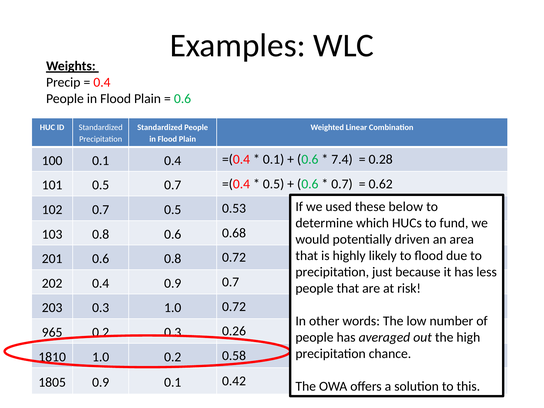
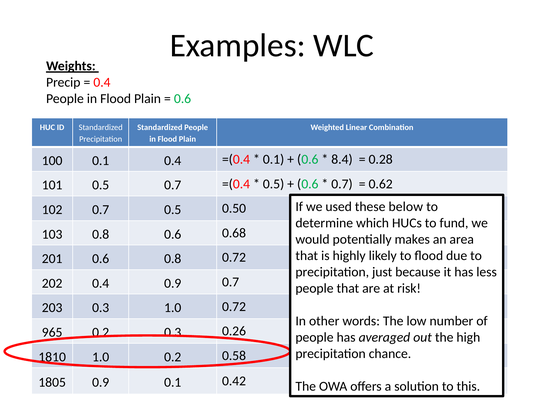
7.4: 7.4 -> 8.4 (342, 159)
0.53: 0.53 -> 0.50 (234, 208)
driven: driven -> makes (412, 239)
